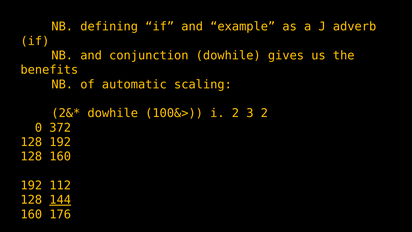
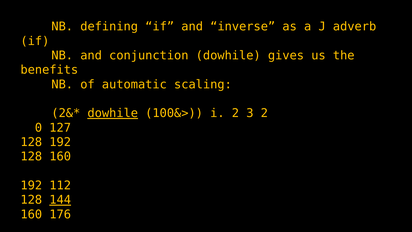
example: example -> inverse (243, 27)
dowhile underline: none -> present (113, 113)
372: 372 -> 127 (60, 128)
